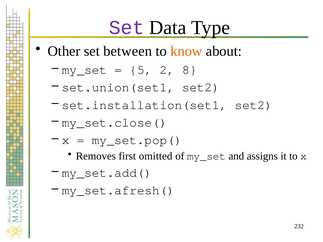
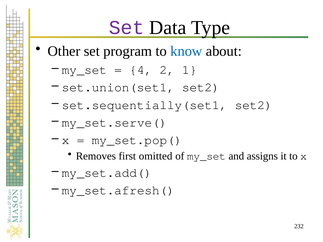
between: between -> program (128, 51)
know colour: orange -> blue (186, 51)
5: 5 -> 4 (141, 70)
8: 8 -> 1 (190, 70)
set.installation(set1: set.installation(set1 -> set.sequentially(set1 (145, 105)
my_set.close(: my_set.close( -> my_set.serve( (114, 123)
